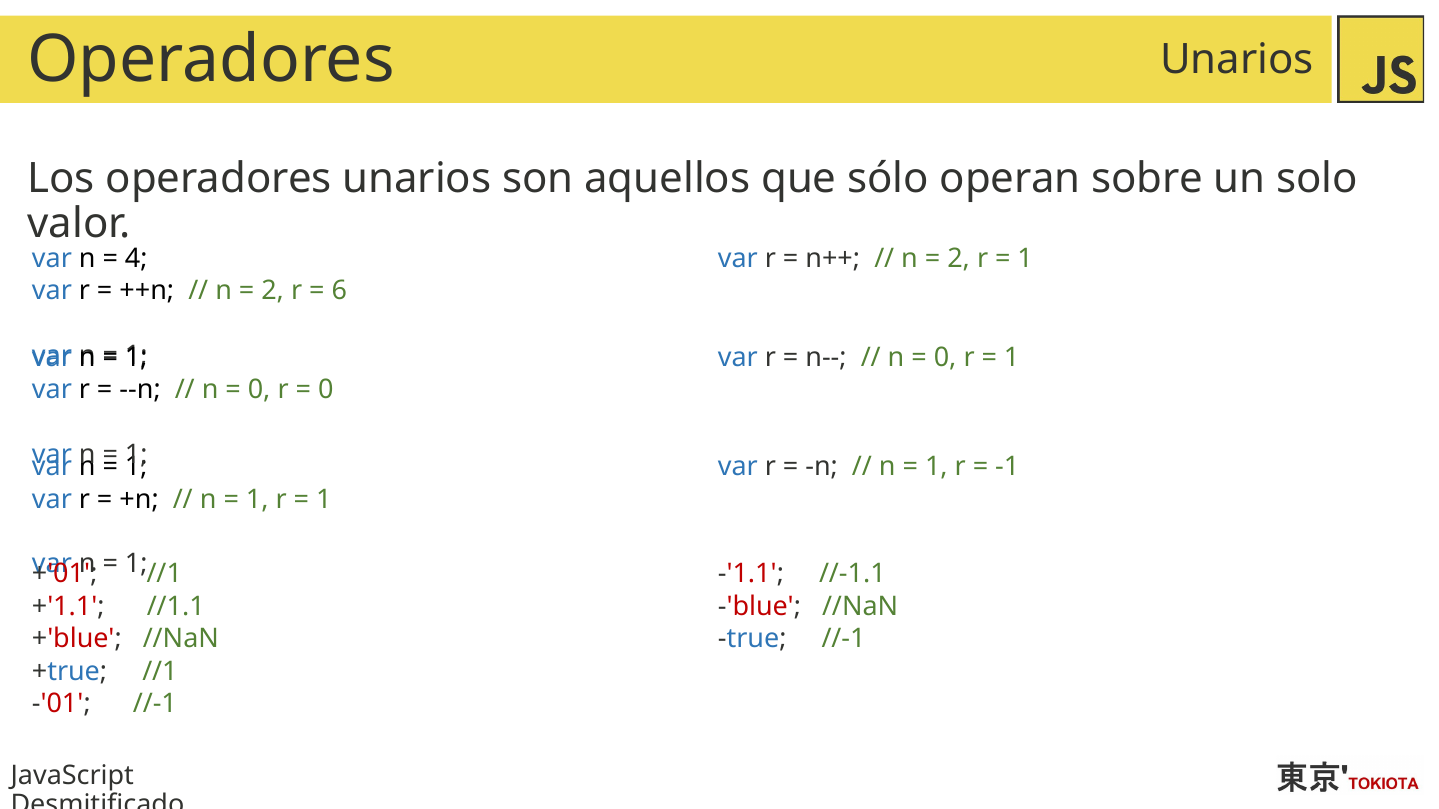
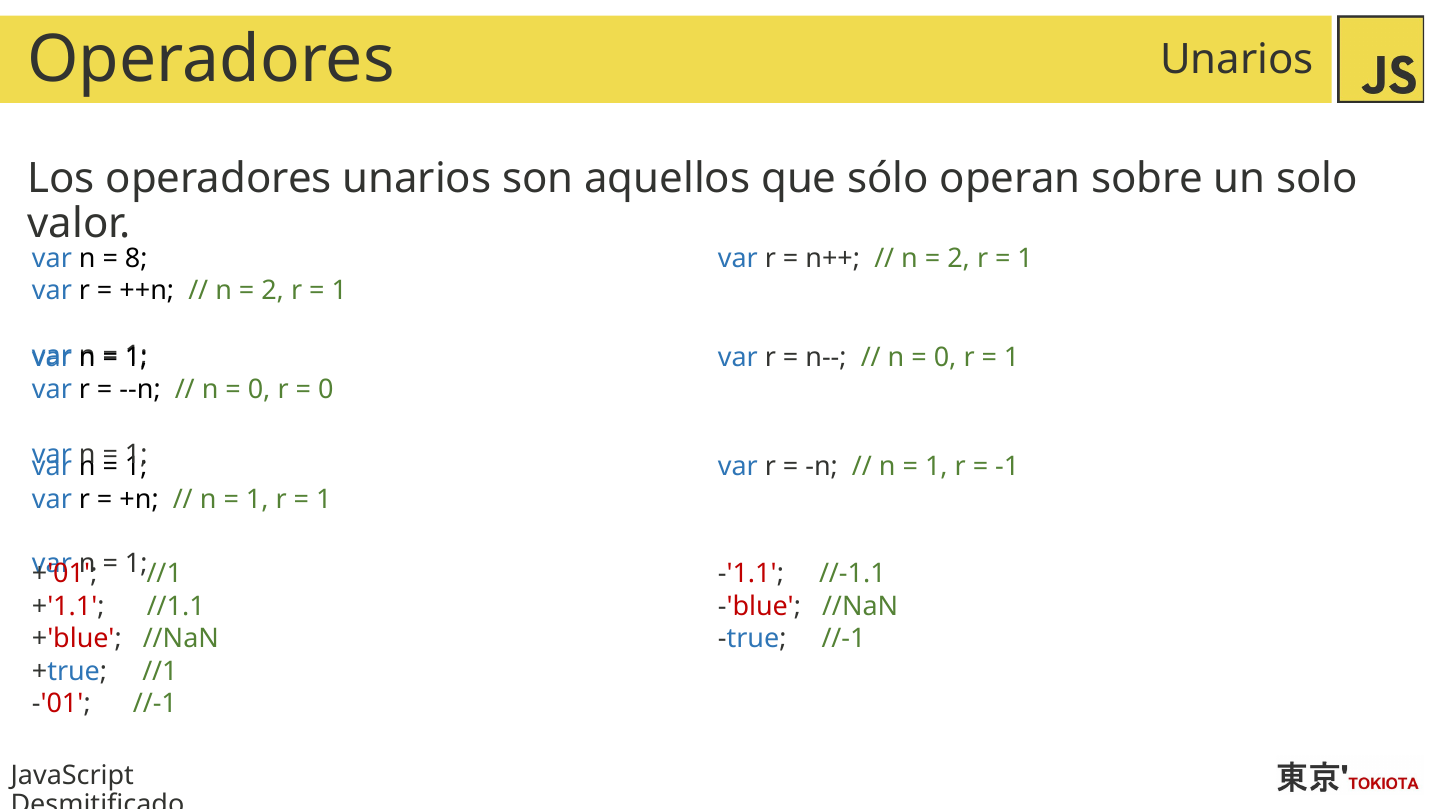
4: 4 -> 8 (136, 258)
6: 6 -> 1 (339, 291)
